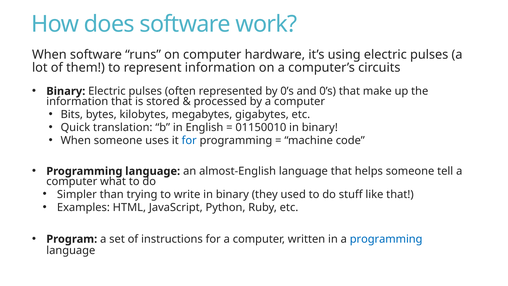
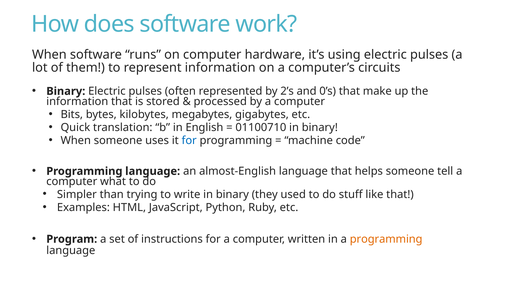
by 0’s: 0’s -> 2’s (287, 91)
01150010: 01150010 -> 01100710 (261, 127)
programming colour: blue -> orange (386, 239)
